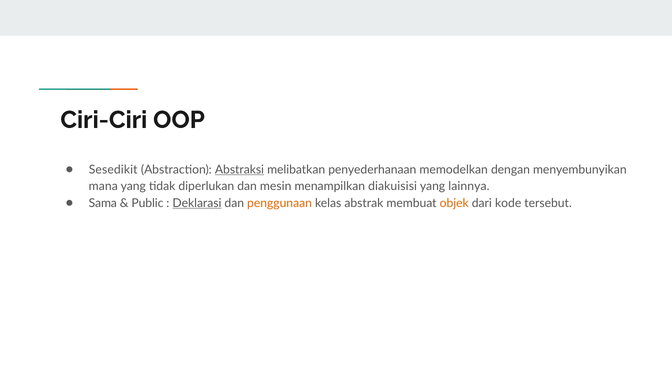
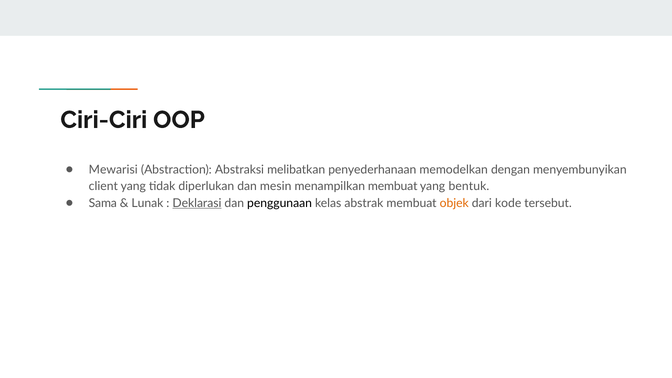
Sesedikit: Sesedikit -> Mewarisi (113, 170)
Abstraksi underline: present -> none (239, 170)
mana: mana -> client (103, 186)
menampilkan diakuisisi: diakuisisi -> membuat (393, 186)
lainnya: lainnya -> bentuk (469, 186)
Public: Public -> Lunak (147, 203)
penggunaan colour: orange -> black (280, 203)
